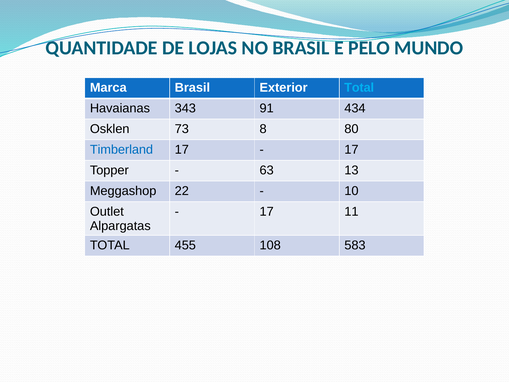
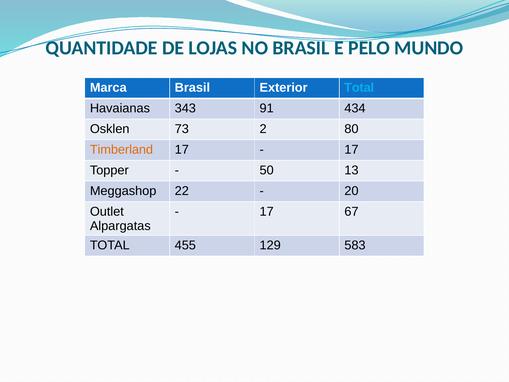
8: 8 -> 2 (263, 129)
Timberland colour: blue -> orange (121, 150)
63: 63 -> 50 (267, 170)
10: 10 -> 20 (351, 191)
11: 11 -> 67 (351, 212)
108: 108 -> 129 (270, 245)
